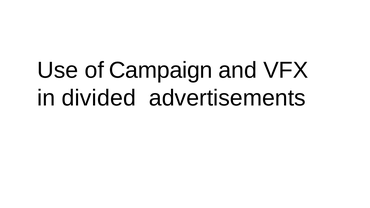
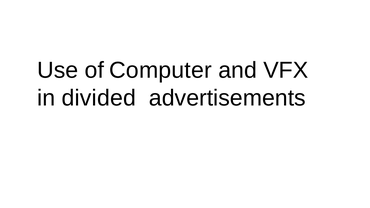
Campaign: Campaign -> Computer (160, 70)
